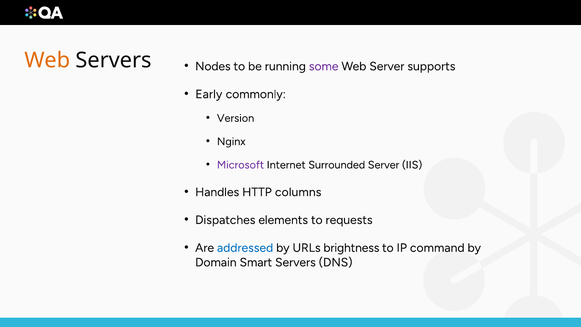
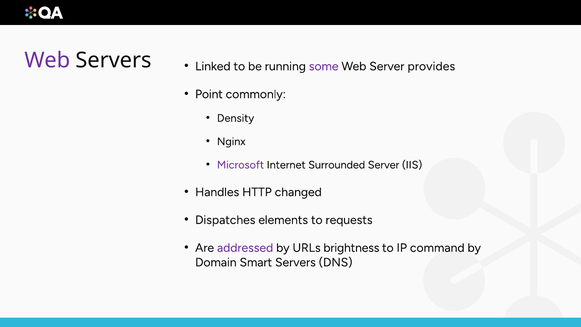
Web colour: orange -> purple (47, 60)
Nodes: Nodes -> Linked (213, 66)
supports: supports -> provides (431, 66)
Early: Early -> Point (209, 94)
Version: Version -> Density (236, 118)
columns: columns -> changed (298, 192)
addressed colour: blue -> purple (245, 248)
